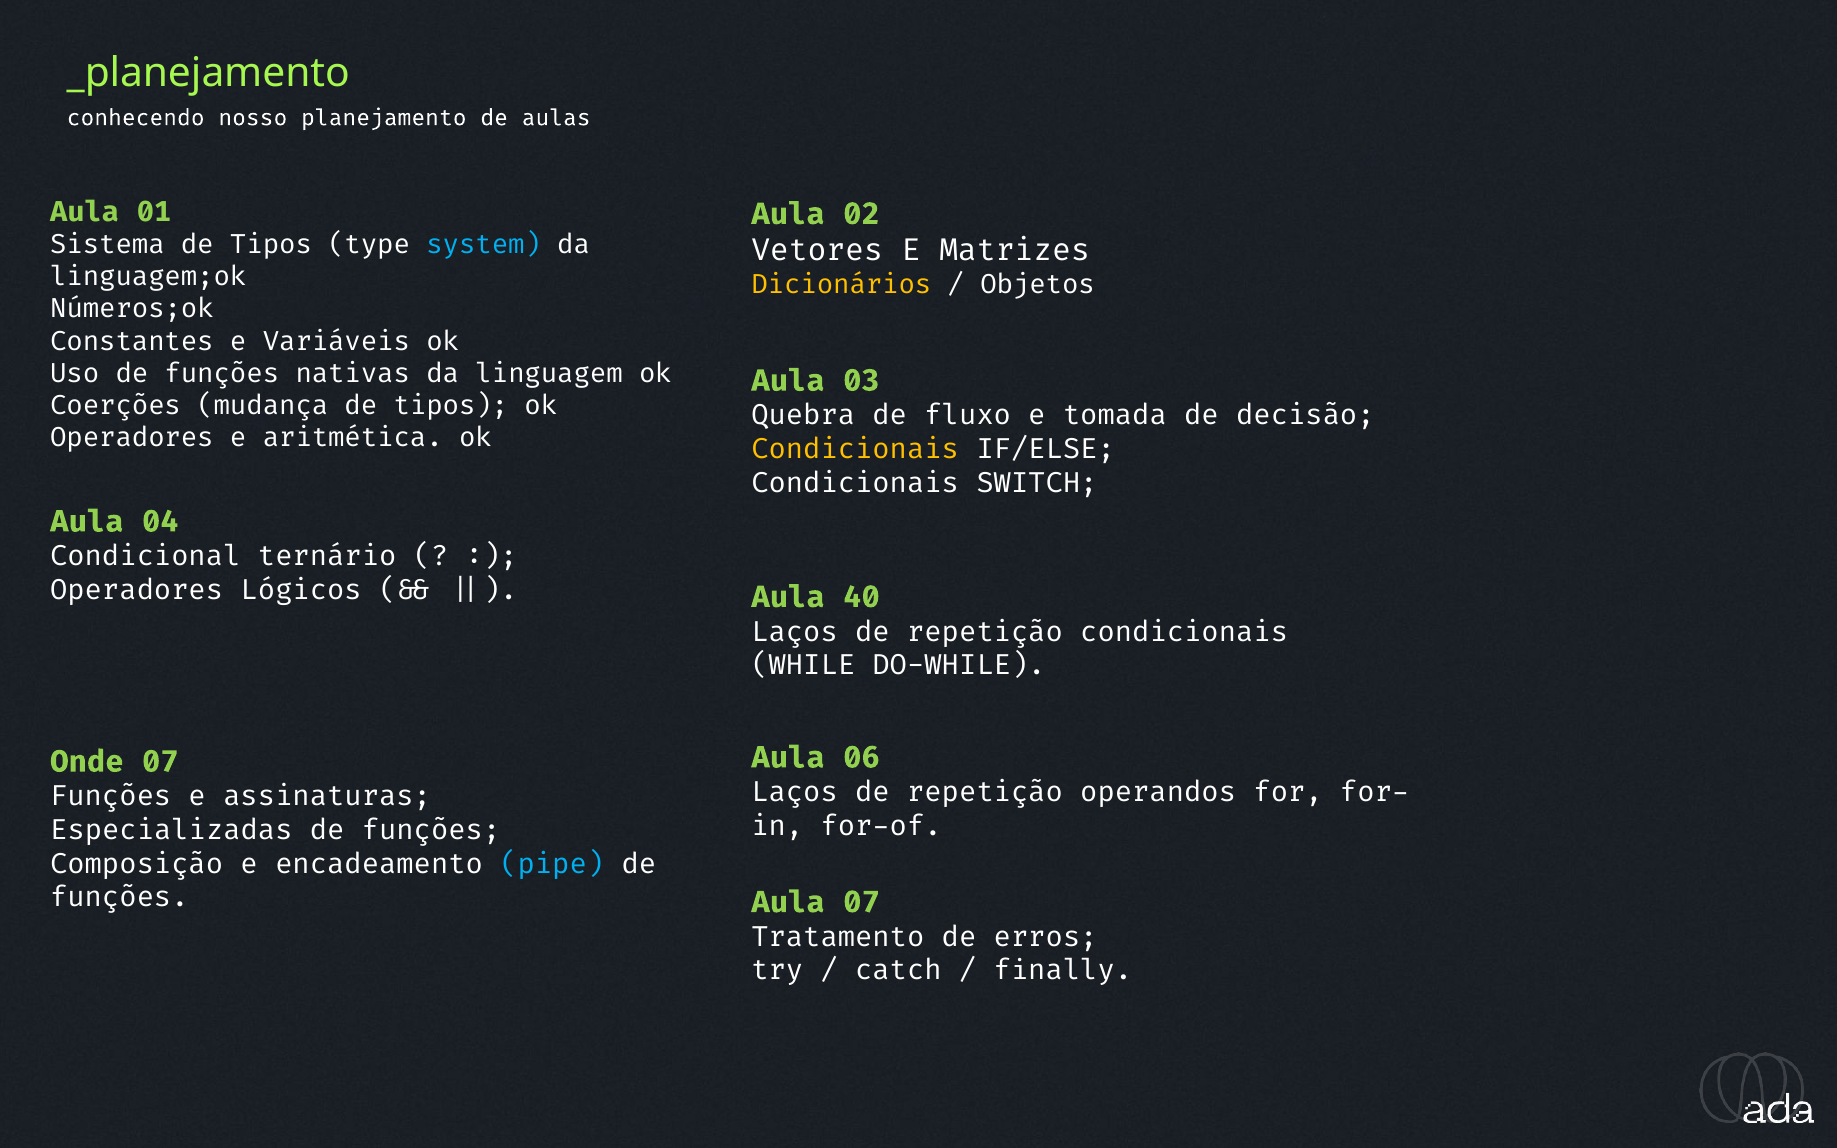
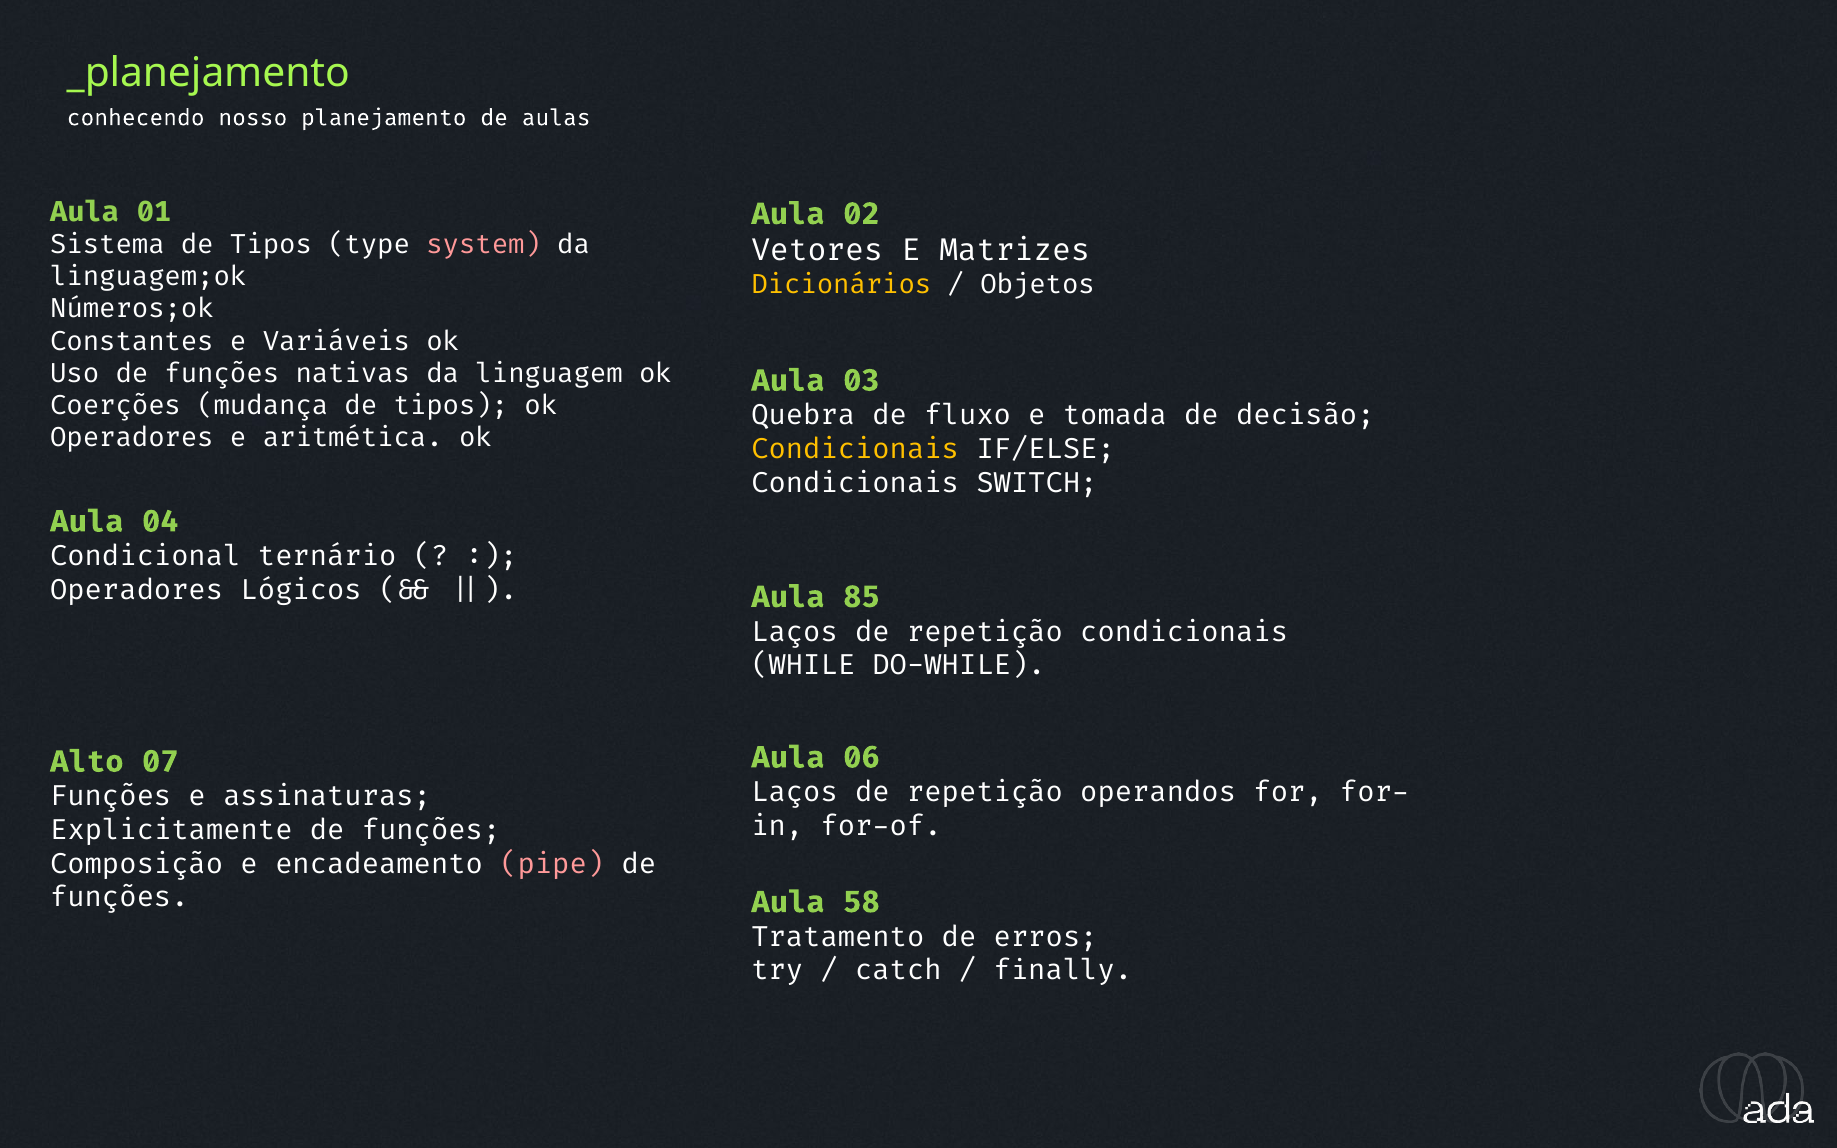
system colour: light blue -> pink (484, 245)
40: 40 -> 85 (861, 597)
Onde: Onde -> Alto (87, 762)
Especializadas: Especializadas -> Explicitamente (171, 830)
pipe colour: light blue -> pink (552, 864)
Aula 07: 07 -> 58 (861, 902)
